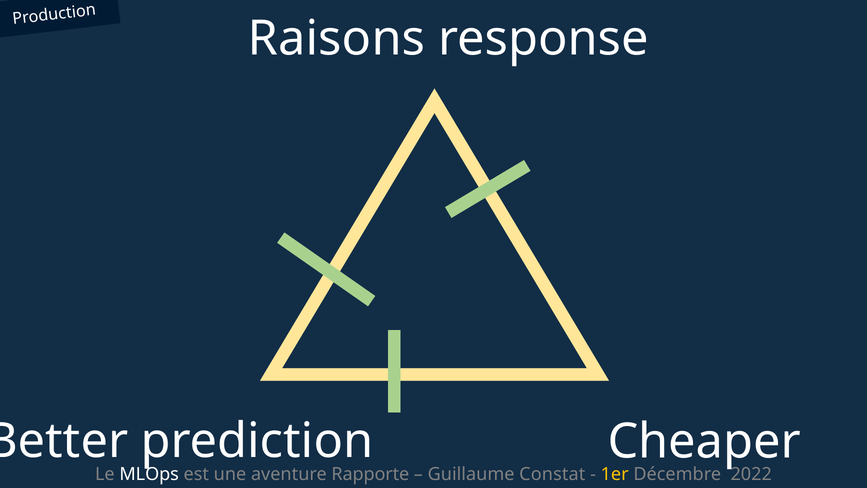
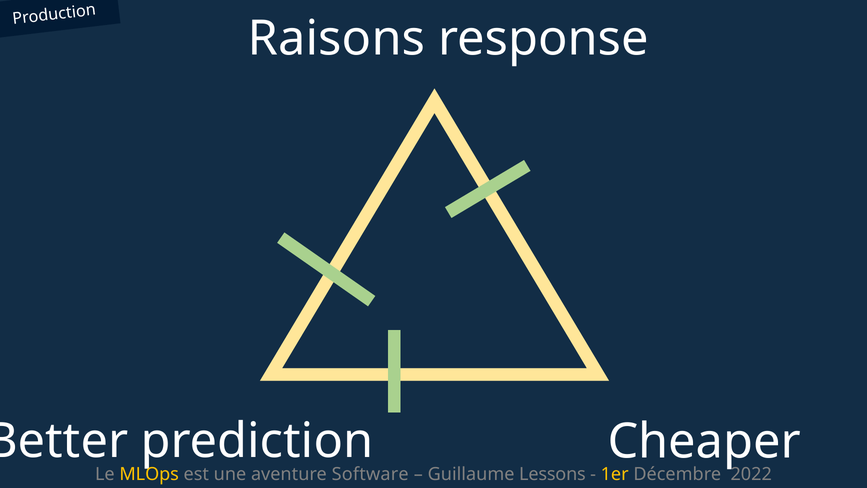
MLOps colour: white -> yellow (149, 474)
Rapporte: Rapporte -> Software (370, 474)
Constat: Constat -> Lessons (552, 474)
